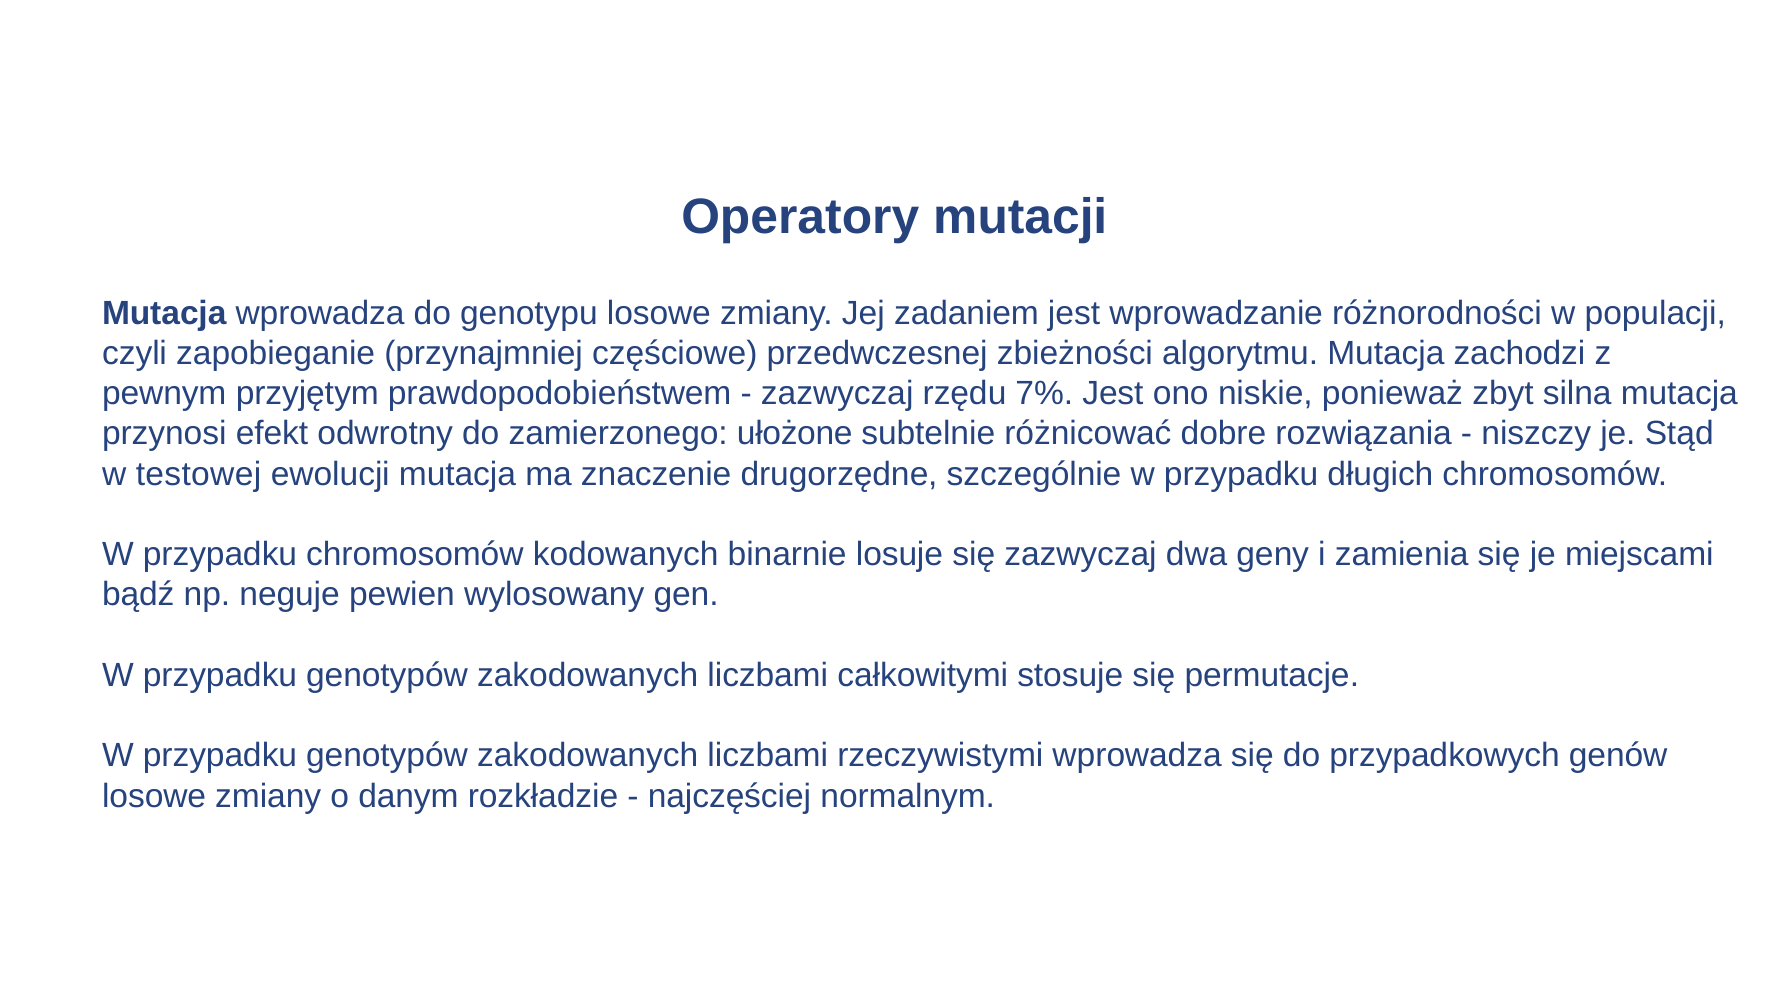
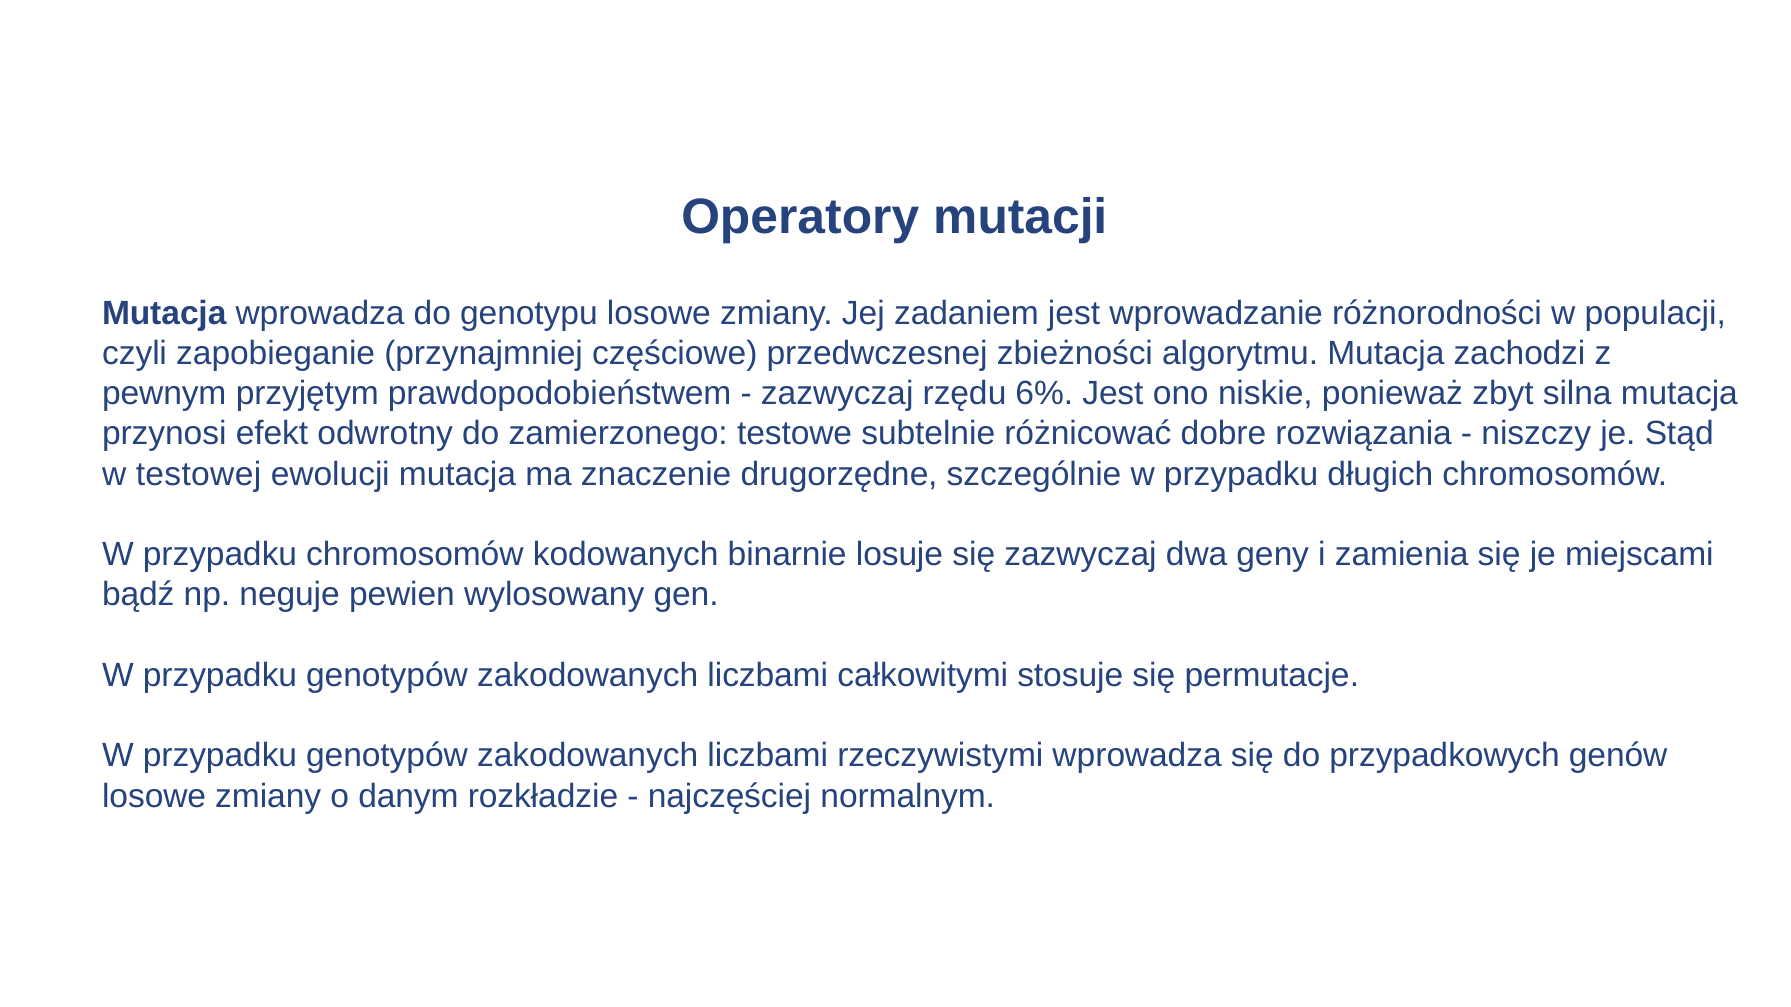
7%: 7% -> 6% (1044, 394)
ułożone: ułożone -> testowe (795, 434)
